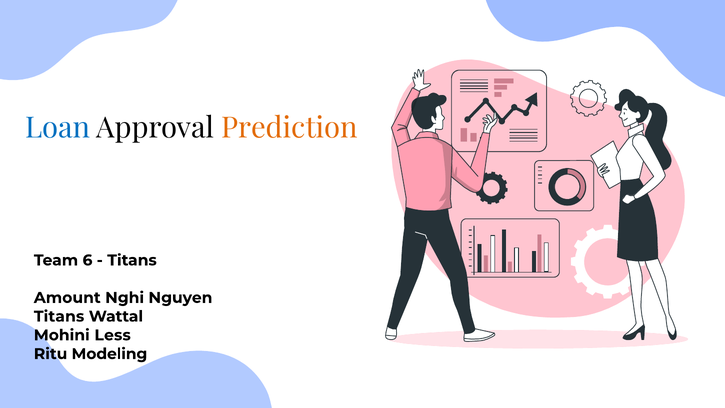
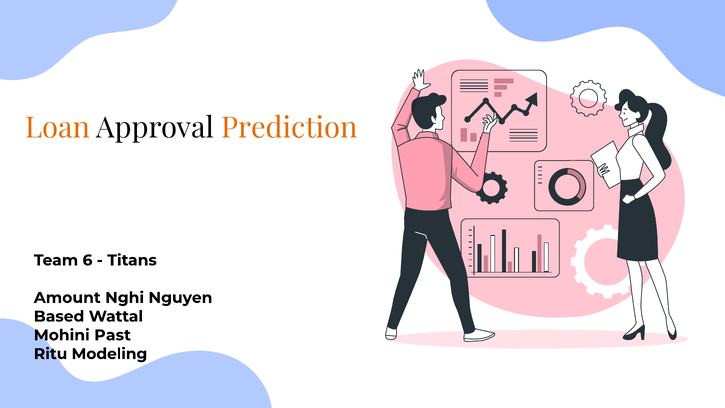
Loan colour: blue -> orange (58, 128)
Titans: Titans -> Based (59, 316)
Less: Less -> Past (113, 335)
